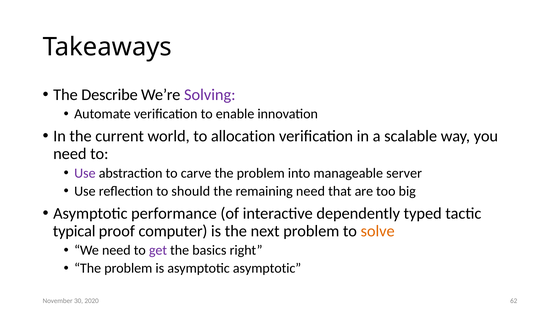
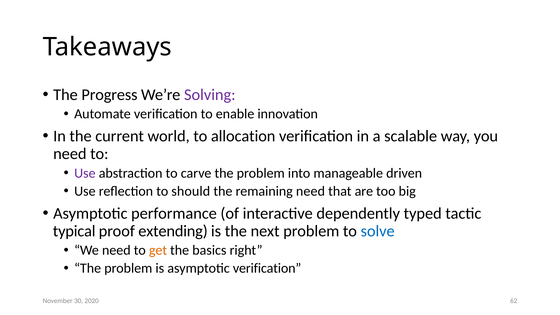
Describe: Describe -> Progress (109, 95)
server: server -> driven (404, 173)
computer: computer -> extending (173, 231)
solve colour: orange -> blue (378, 231)
get colour: purple -> orange (158, 250)
asymptotic asymptotic: asymptotic -> verification (267, 268)
